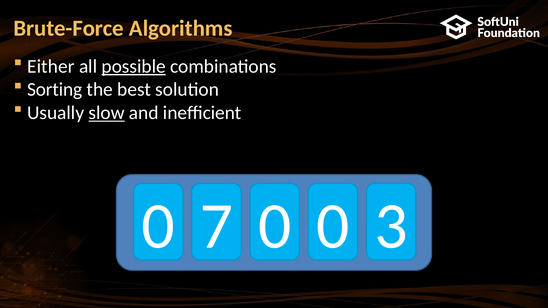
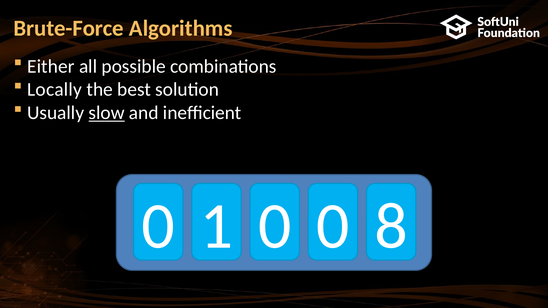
possible underline: present -> none (134, 66)
Sorting: Sorting -> Locally (55, 90)
7: 7 -> 1 (216, 227)
3: 3 -> 8 (391, 227)
